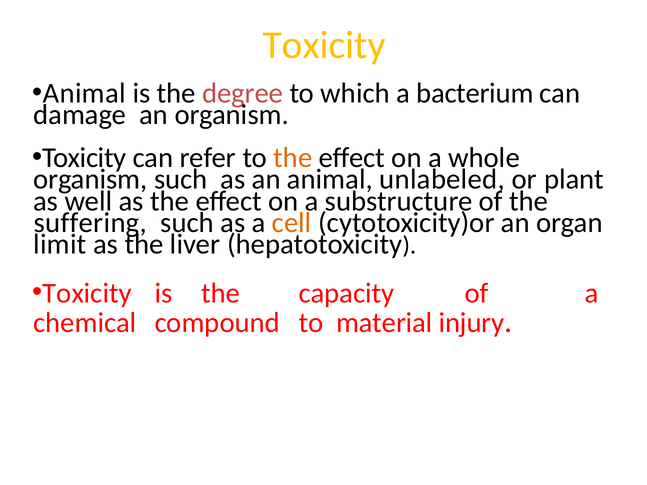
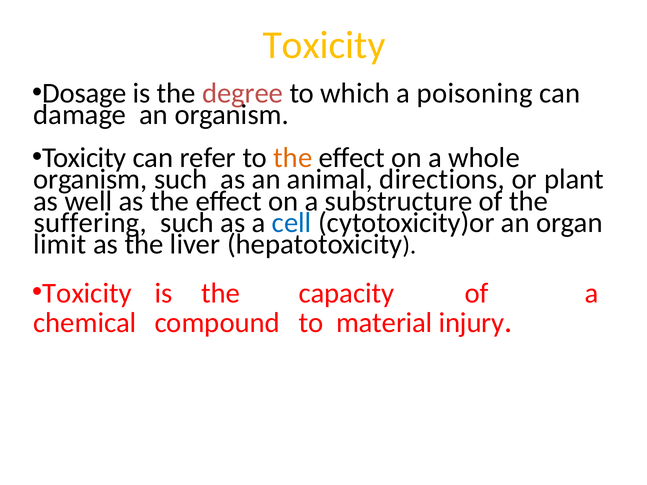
Animal: Animal -> Dosage (85, 93)
bacterium: bacterium -> poisoning (475, 93)
unlabeled: unlabeled -> directions (442, 180)
cell colour: orange -> blue (292, 223)
